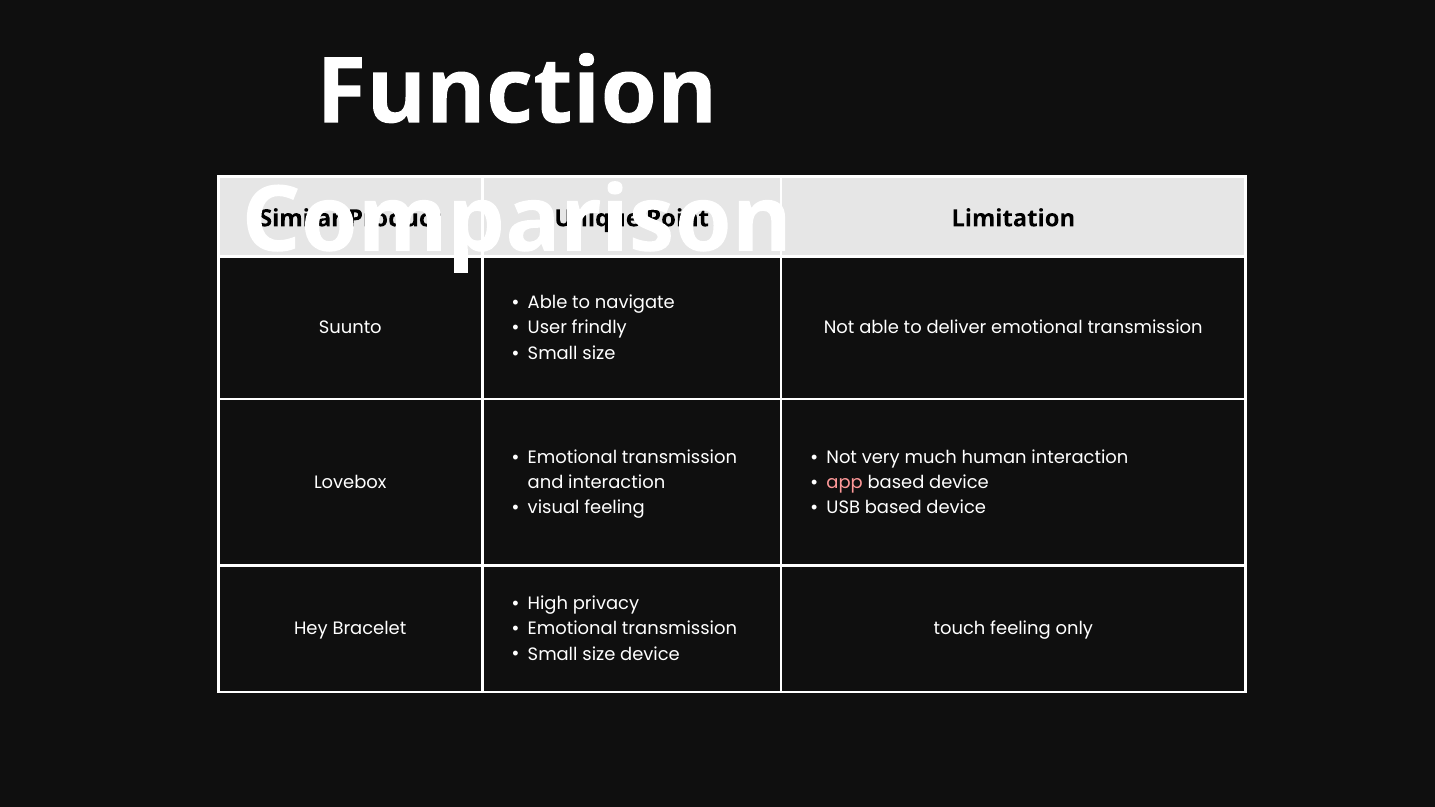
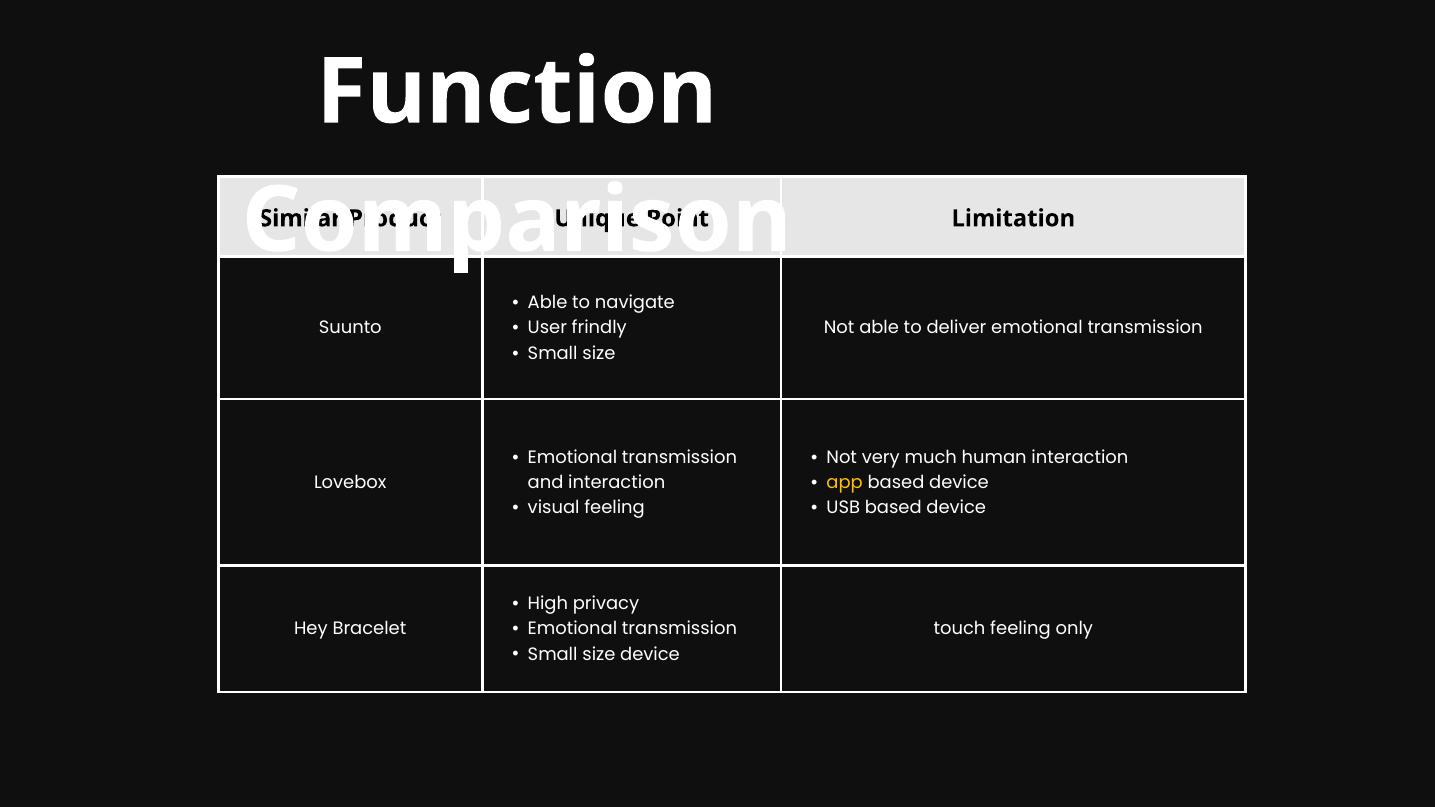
app colour: pink -> yellow (845, 483)
